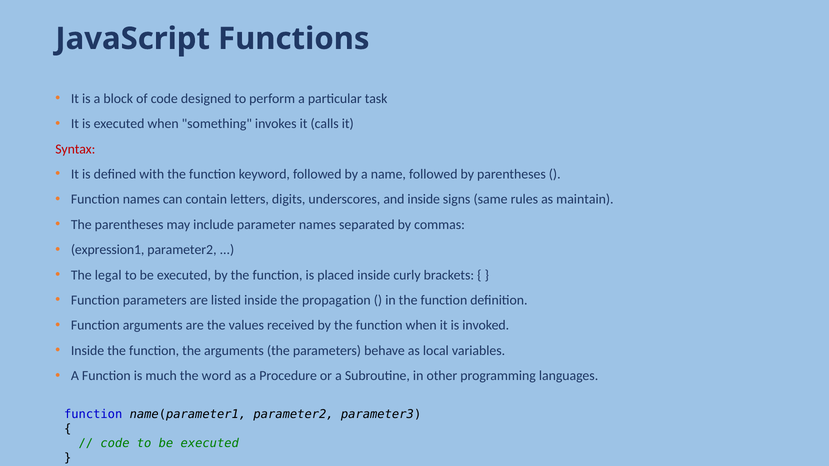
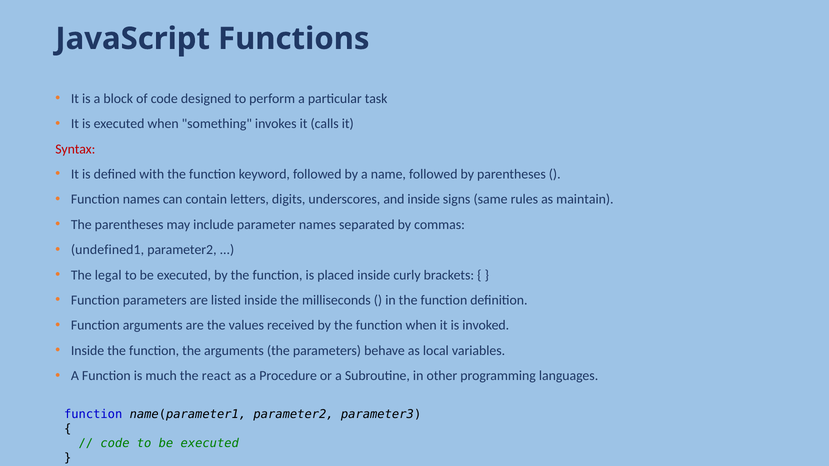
expression1: expression1 -> undefined1 (108, 250)
propagation: propagation -> milliseconds (336, 300)
word: word -> react (216, 376)
